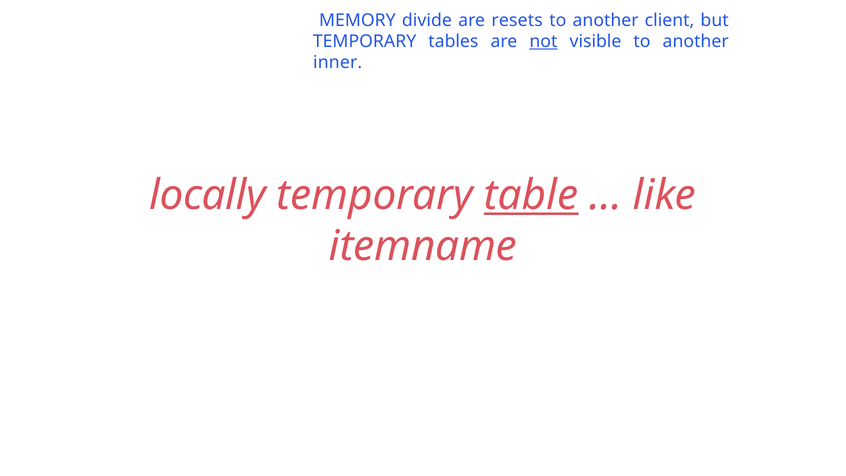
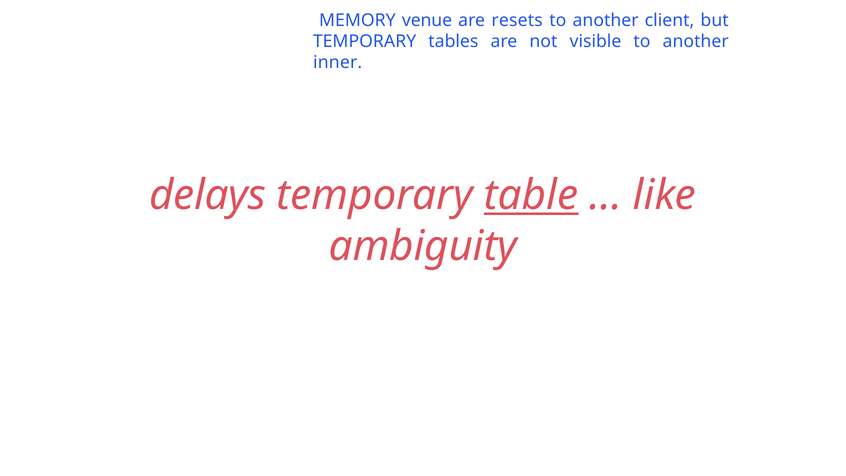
divide: divide -> venue (427, 20)
not underline: present -> none (543, 41)
locally: locally -> delays (208, 195)
itemname: itemname -> ambiguity (423, 246)
